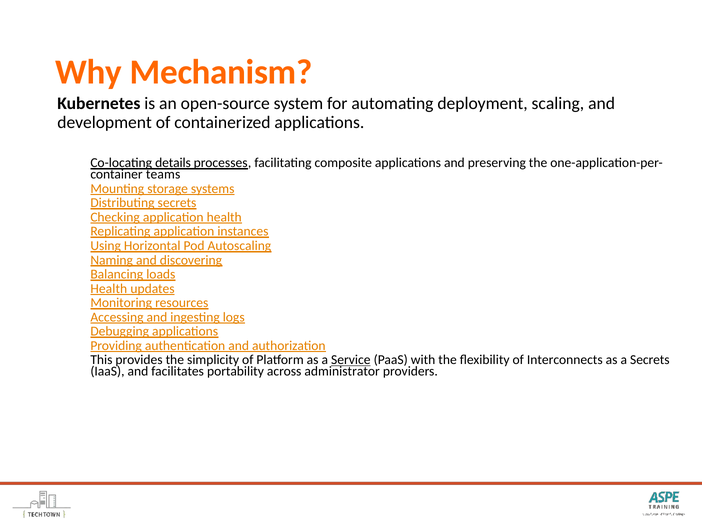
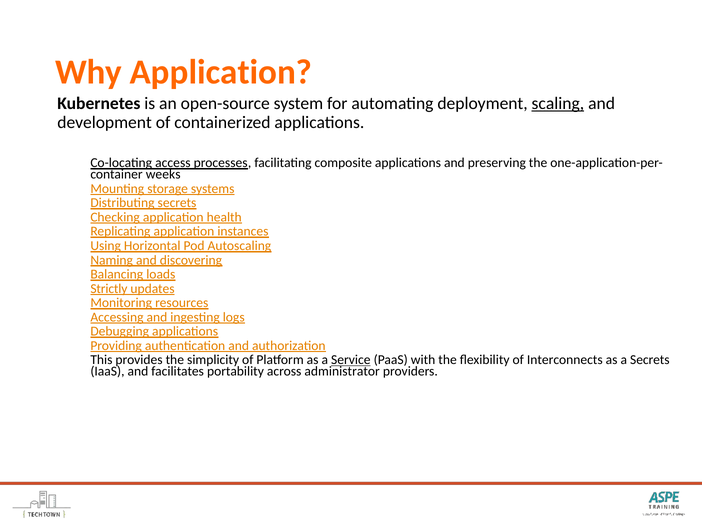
Why Mechanism: Mechanism -> Application (221, 72)
scaling underline: none -> present (558, 103)
details: details -> access (173, 163)
teams: teams -> weeks (163, 174)
Health: Health -> Strictly (109, 288)
